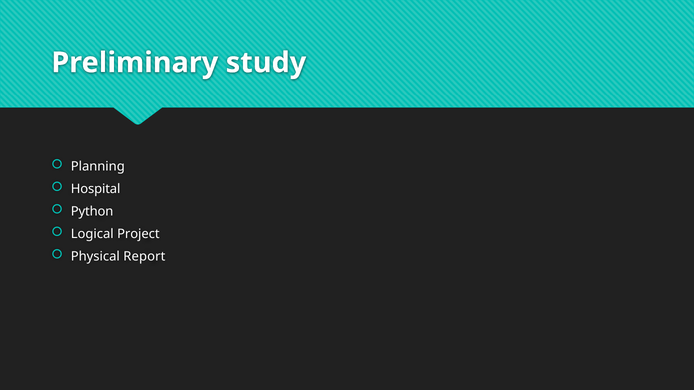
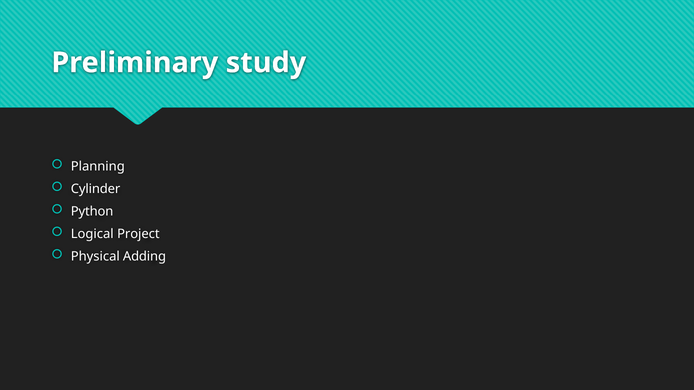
Hospital: Hospital -> Cylinder (96, 189)
Report: Report -> Adding (144, 257)
